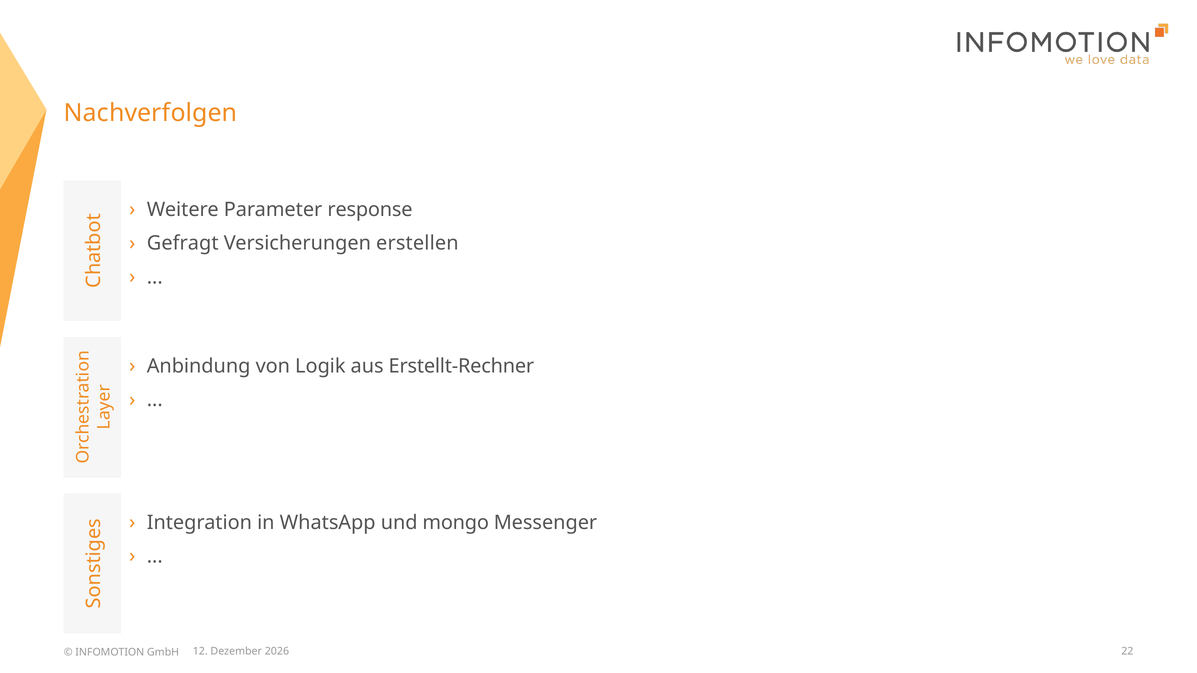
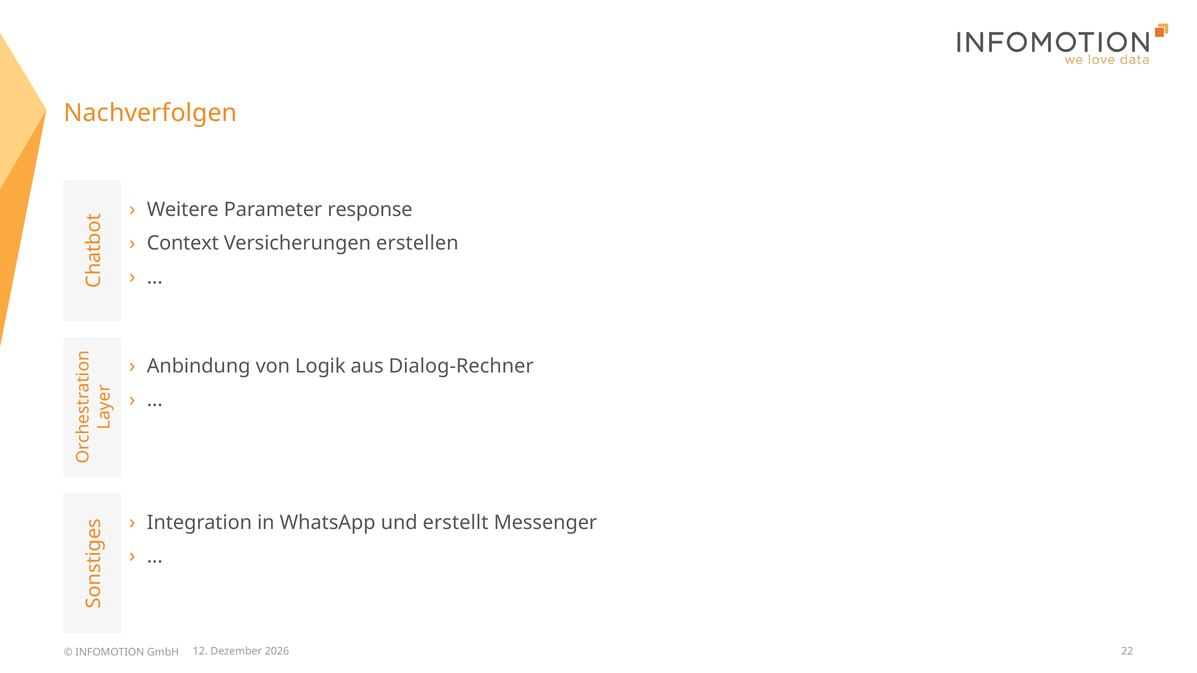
Gefragt: Gefragt -> Context (183, 243)
Erstellt-Rechner: Erstellt-Rechner -> Dialog-Rechner (461, 366)
mongo: mongo -> erstellt (456, 523)
